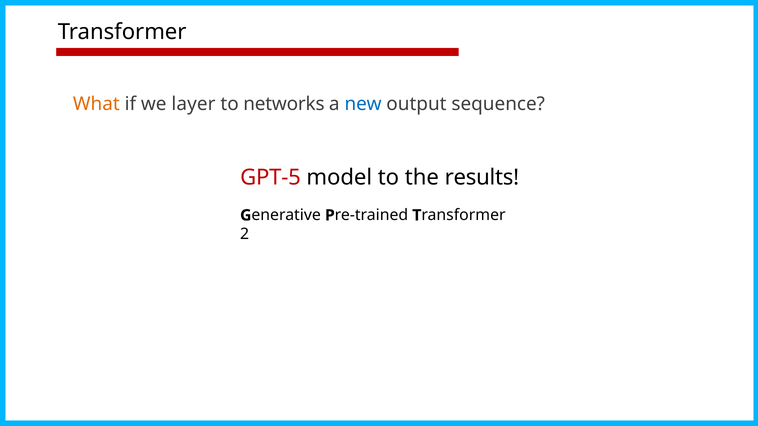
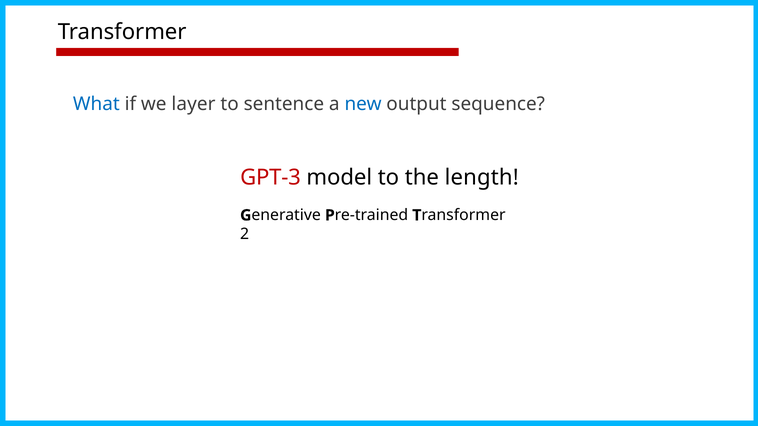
What colour: orange -> blue (96, 104)
networks: networks -> sentence (284, 104)
GPT-5: GPT-5 -> GPT-3 (271, 178)
results: results -> length (482, 178)
